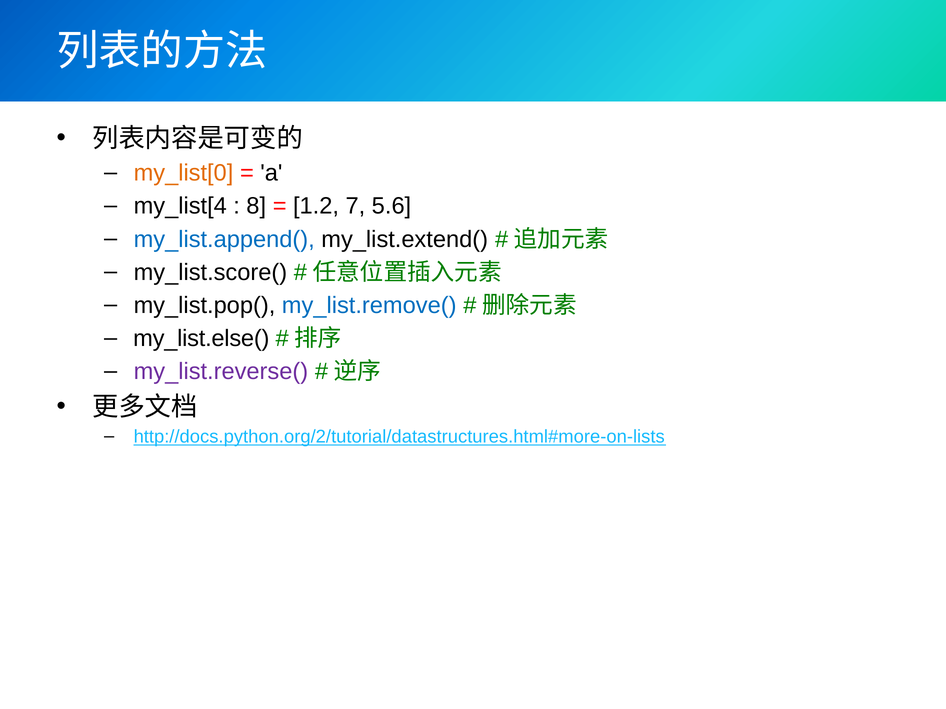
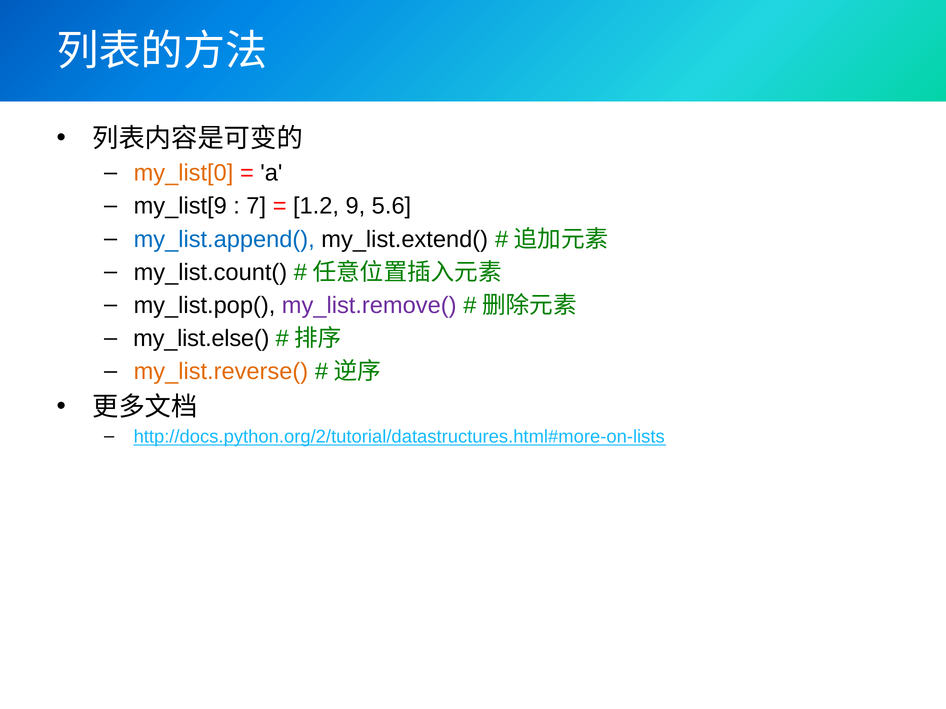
my_list[4: my_list[4 -> my_list[9 (180, 206)
8: 8 -> 7 (256, 206)
7: 7 -> 9 (355, 206)
my_list.score(: my_list.score( -> my_list.count( (210, 273)
my_list.remove( colour: blue -> purple (369, 306)
my_list.reverse( colour: purple -> orange (221, 372)
